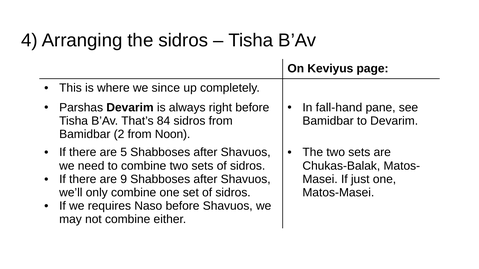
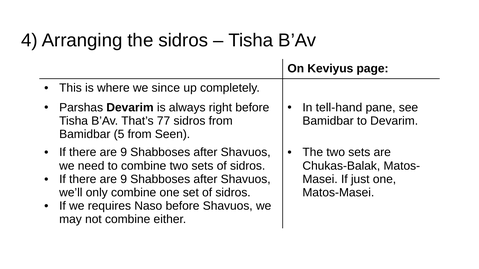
fall-hand: fall-hand -> tell-hand (339, 108)
84: 84 -> 77 (164, 121)
2: 2 -> 5 (119, 134)
Noon: Noon -> Seen (173, 134)
5: 5 -> 9 (124, 153)
